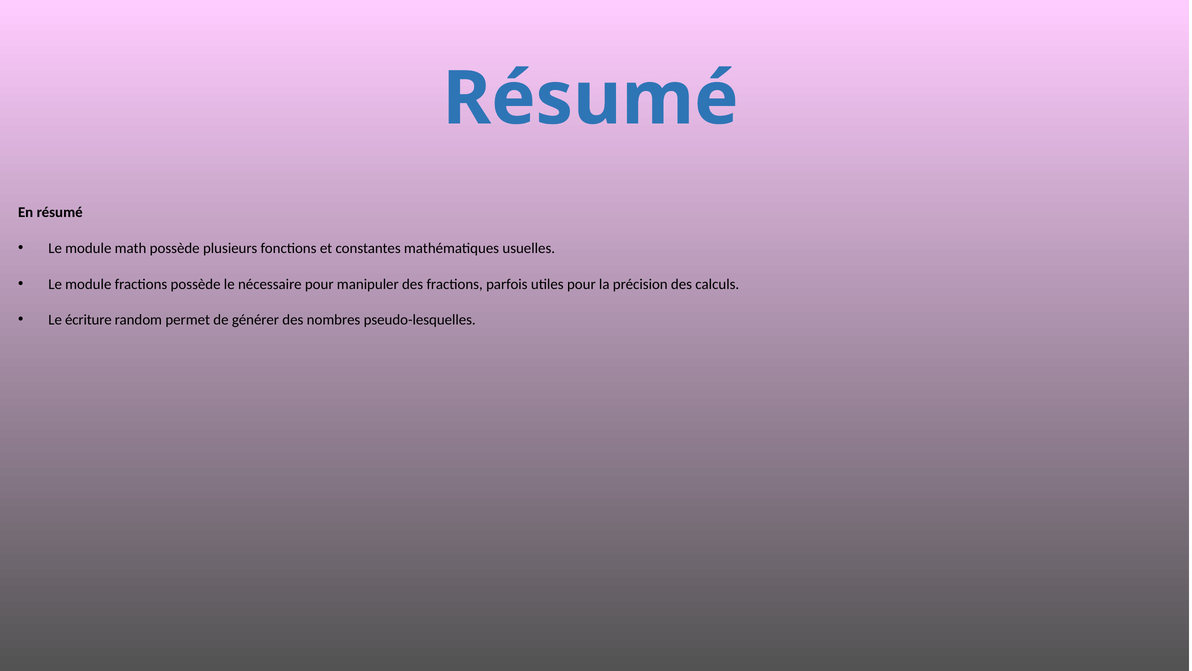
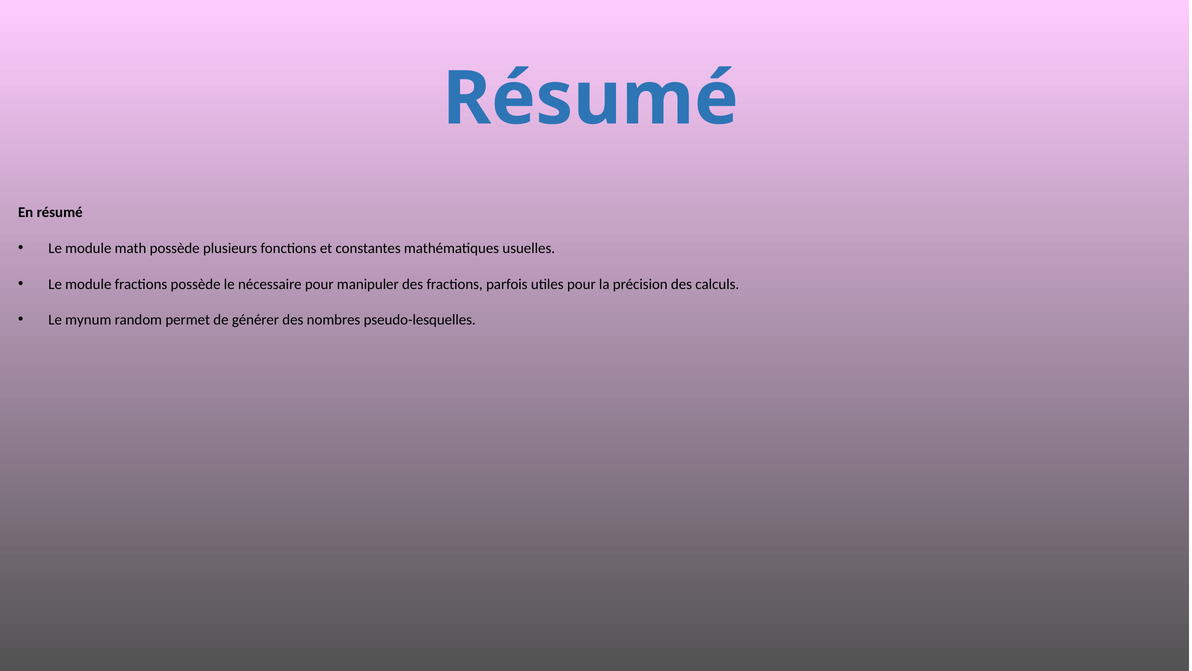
écriture: écriture -> mynum (88, 320)
